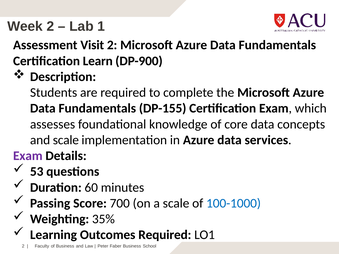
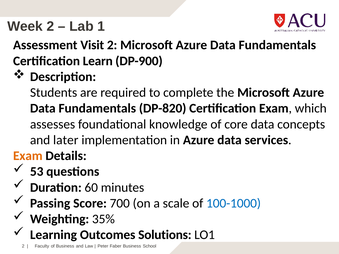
DP-155: DP-155 -> DP-820 (163, 108)
and scale: scale -> later (66, 140)
Exam colour: purple -> orange (28, 156)
Outcomes Required: Required -> Solutions (165, 235)
